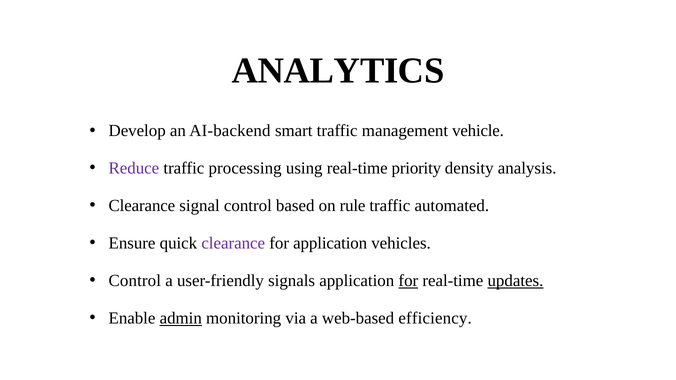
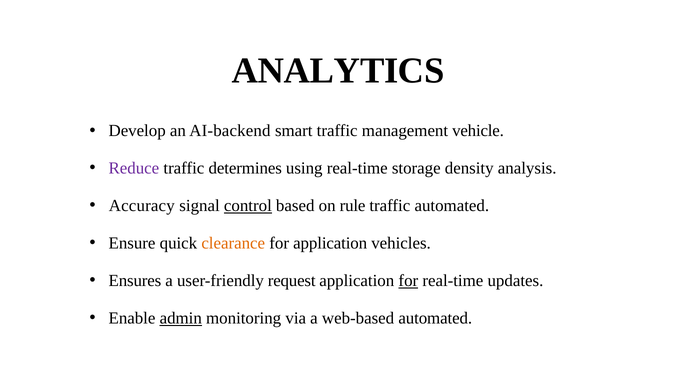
processing: processing -> determines (245, 168)
priority: priority -> storage (416, 168)
Clearance: Clearance -> Accuracy (142, 206)
control underline: none -> present (248, 206)
clearance colour: purple -> orange (233, 243)
Control: Control -> Ensures (135, 281)
signals: signals -> request (292, 281)
updates underline: present -> none (515, 281)
web-based efficiency: efficiency -> automated (435, 318)
